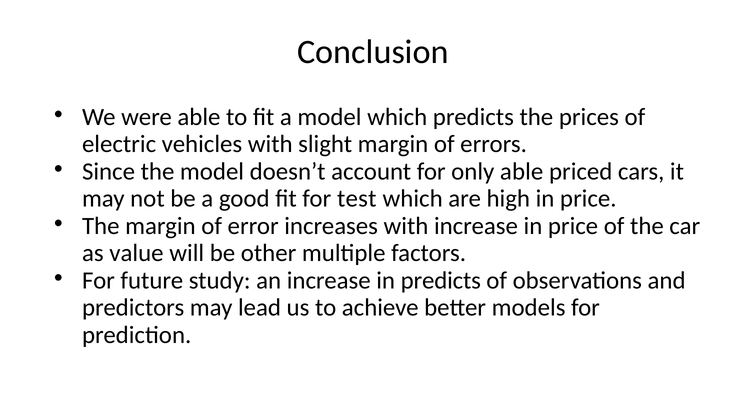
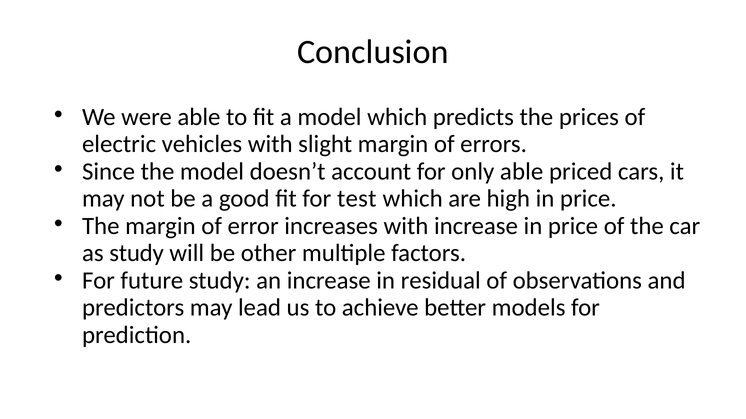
as value: value -> study (137, 254)
in predicts: predicts -> residual (441, 281)
